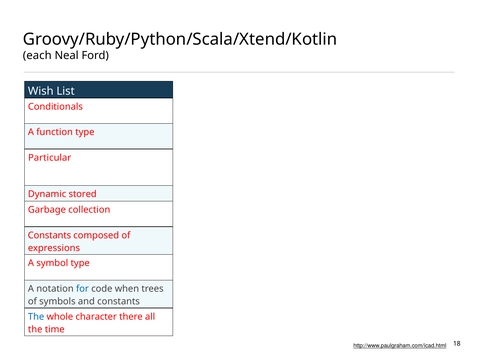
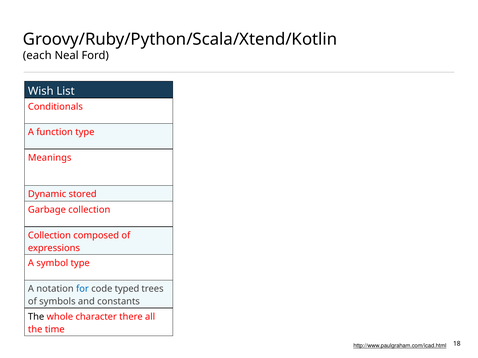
Particular: Particular -> Meanings (50, 158)
Constants: Constants -> Collection (49, 236)
when: when -> typed (127, 289)
The colour: blue -> black (36, 317)
